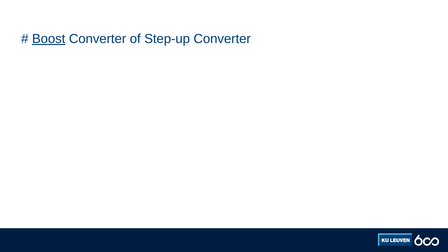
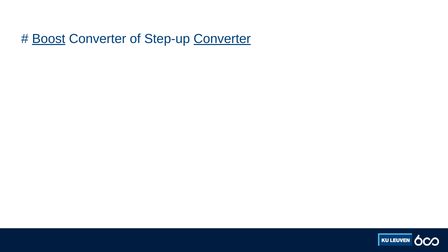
Converter underline: none -> present (222, 39)
